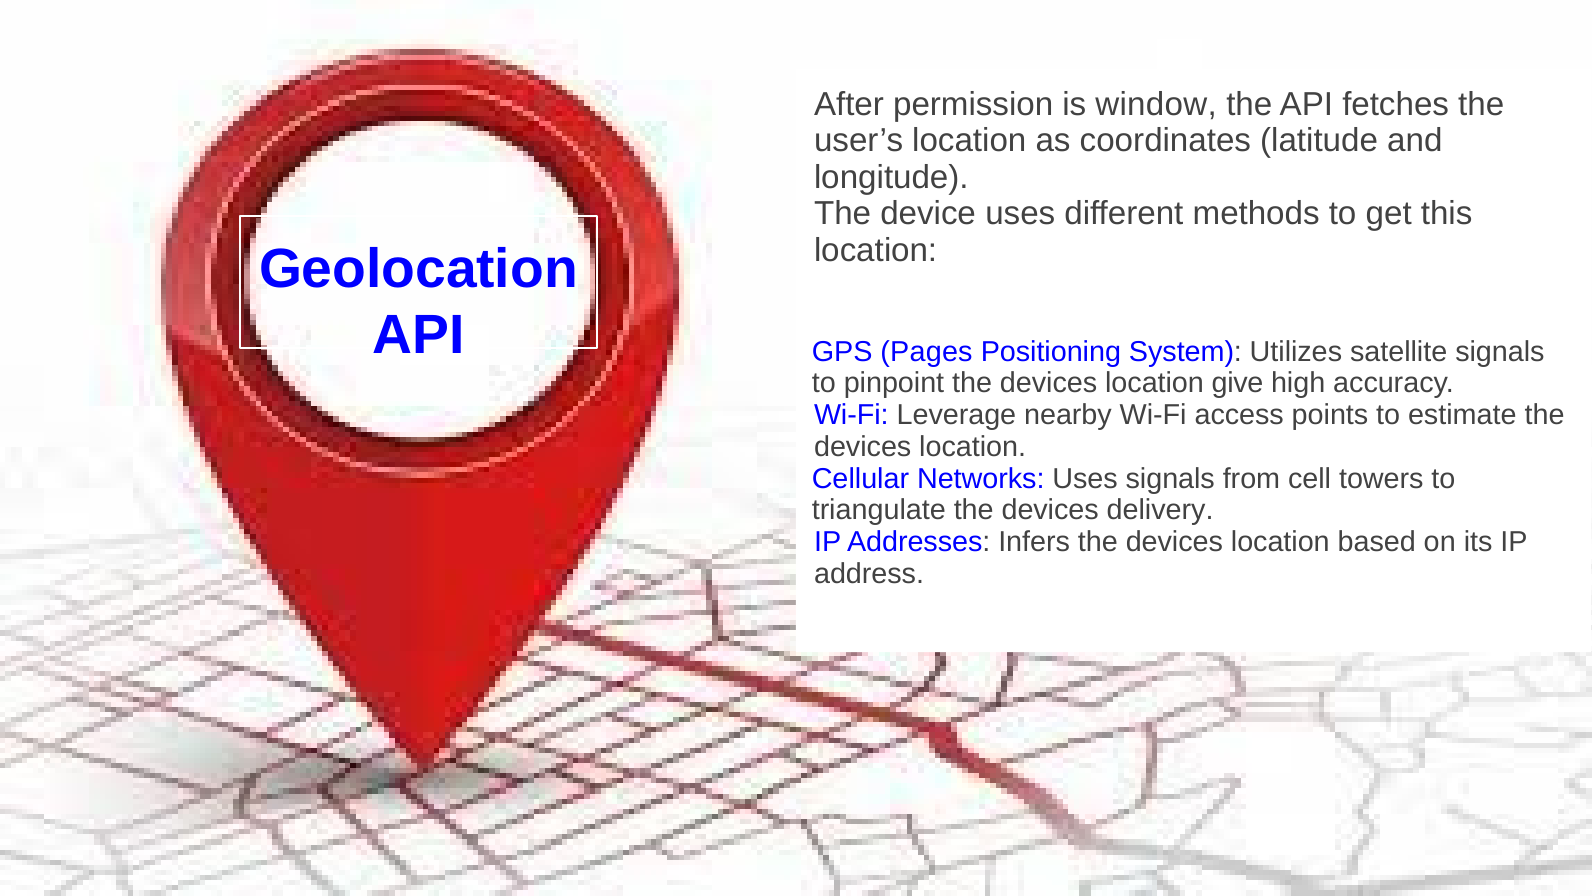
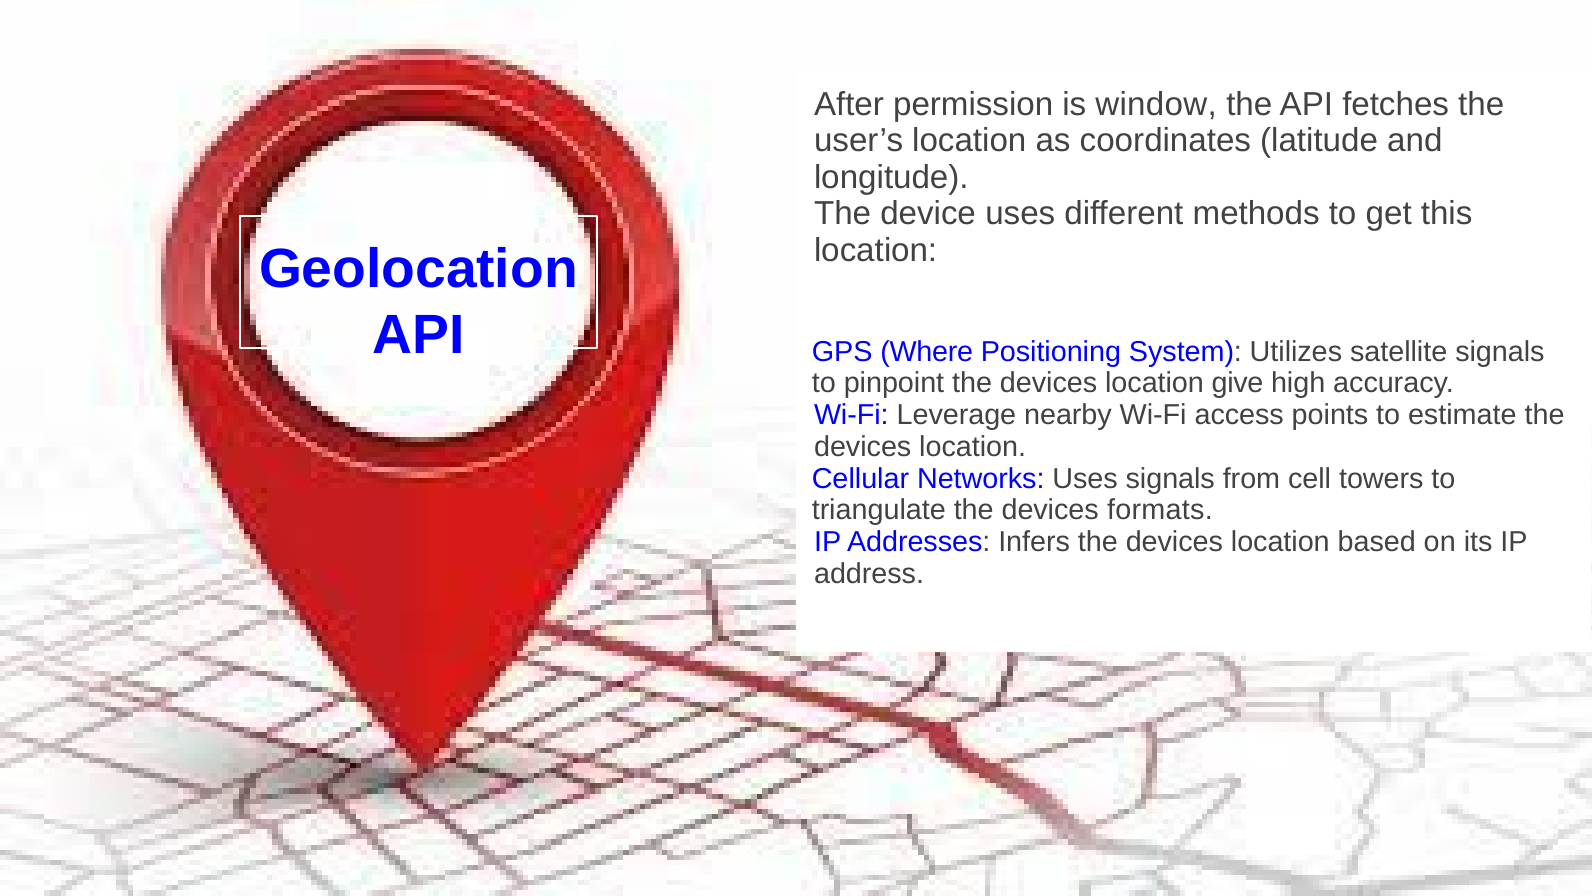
Pages: Pages -> Where (927, 351)
delivery: delivery -> formats (1160, 510)
